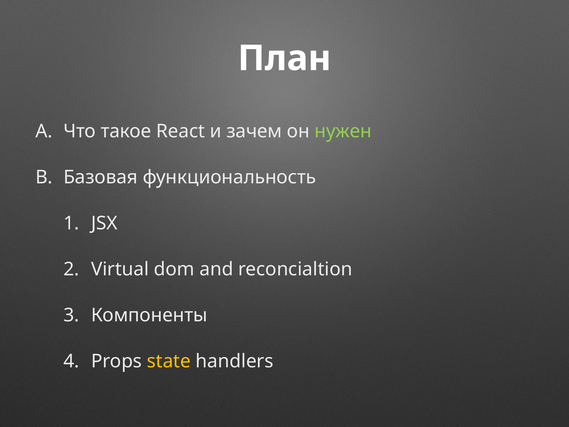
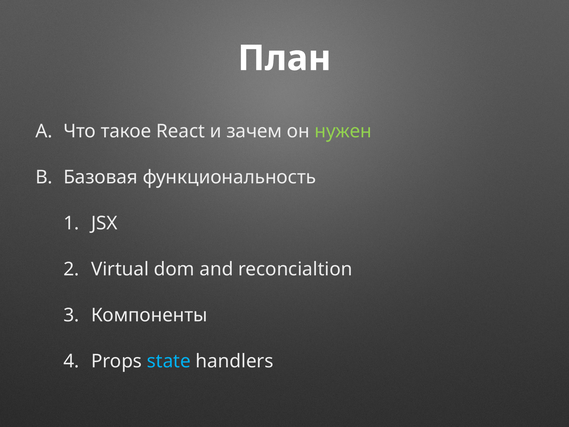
state colour: yellow -> light blue (169, 361)
